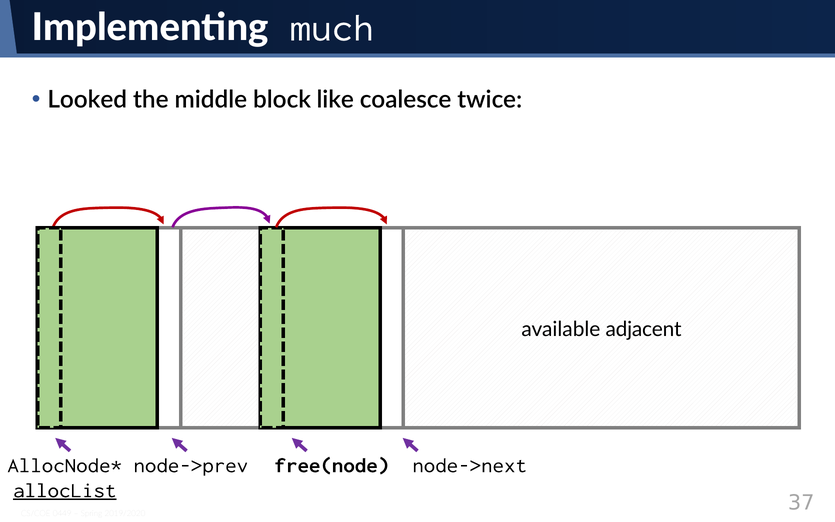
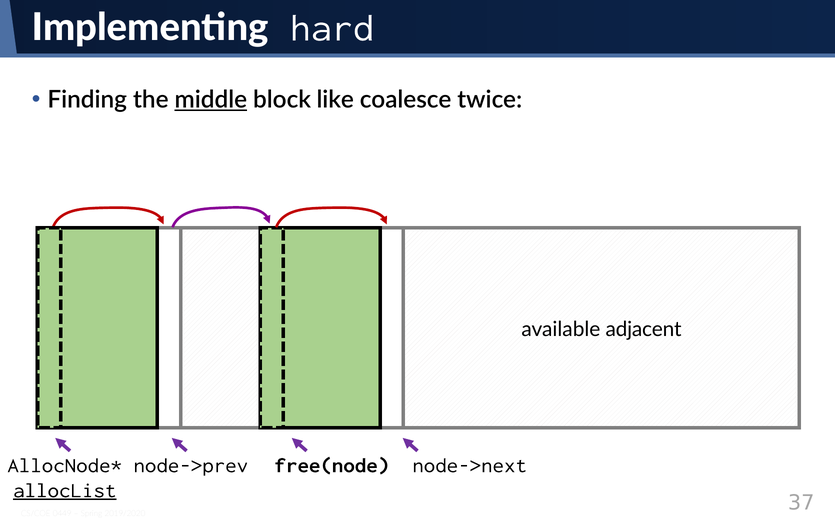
much: much -> hard (332, 28)
Looked: Looked -> Finding (87, 100)
middle underline: none -> present (211, 100)
